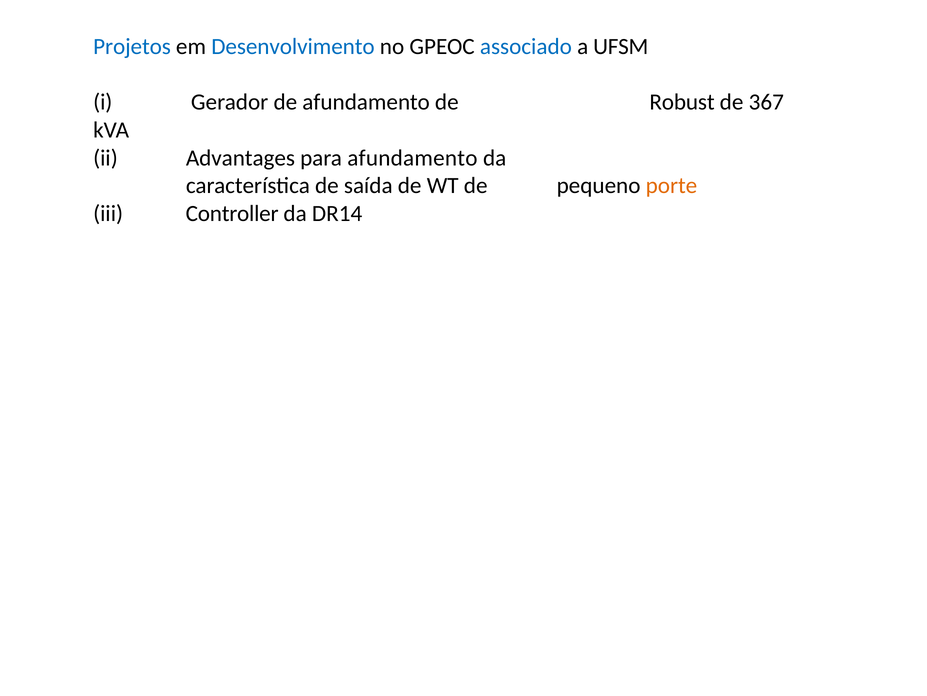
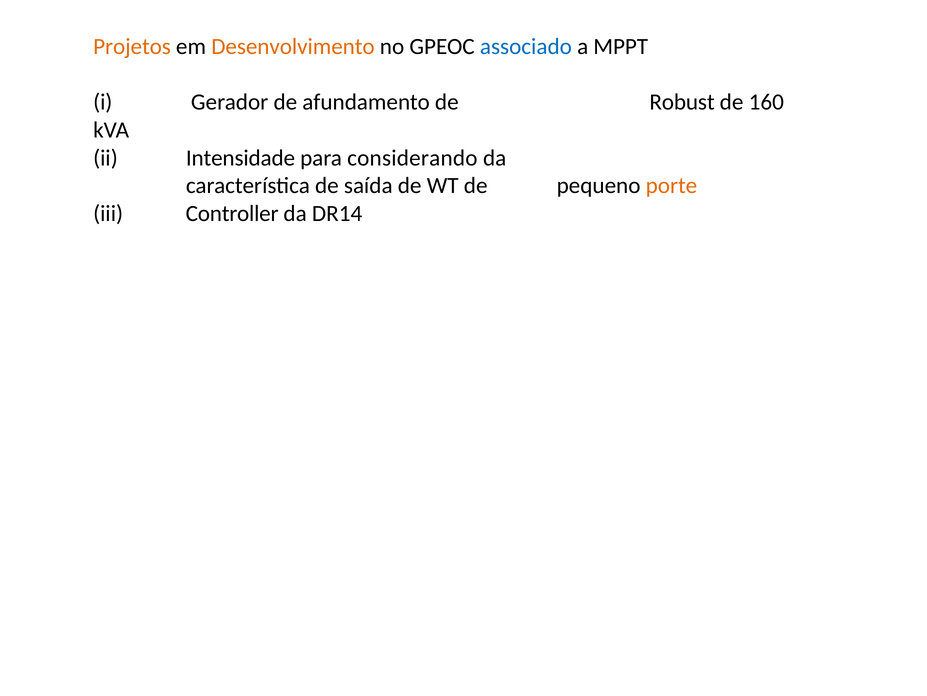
Projetos colour: blue -> orange (132, 47)
Desenvolvimento colour: blue -> orange (293, 47)
UFSM: UFSM -> MPPT (621, 47)
367: 367 -> 160 (766, 102)
Advantages: Advantages -> Intensidade (240, 158)
para afundamento: afundamento -> considerando (412, 158)
